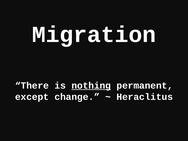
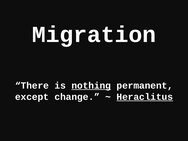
Heraclitus underline: none -> present (145, 97)
